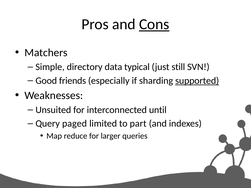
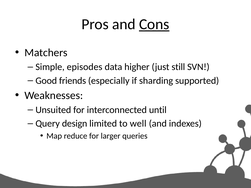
directory: directory -> episodes (85, 67)
typical: typical -> higher (137, 67)
supported underline: present -> none (197, 81)
paged: paged -> design (75, 124)
part: part -> well (138, 124)
